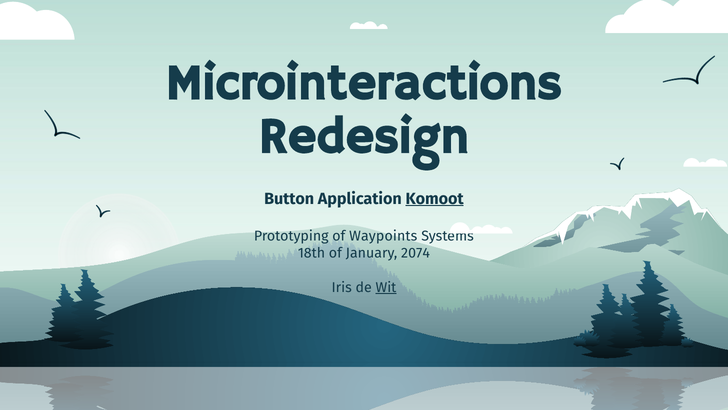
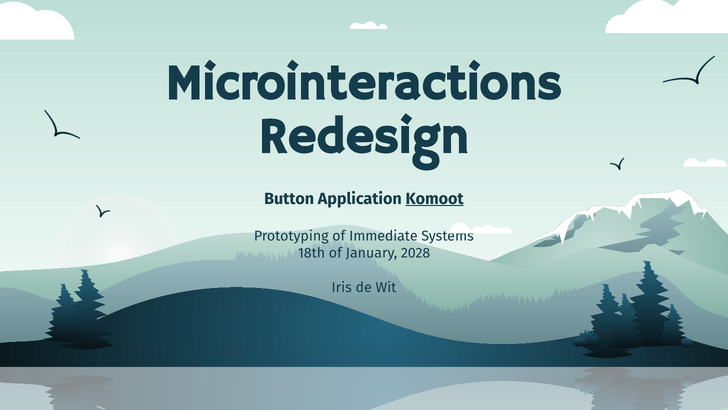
Waypoints: Waypoints -> Immediate (383, 236)
2074: 2074 -> 2028 (416, 253)
Wit underline: present -> none (386, 287)
